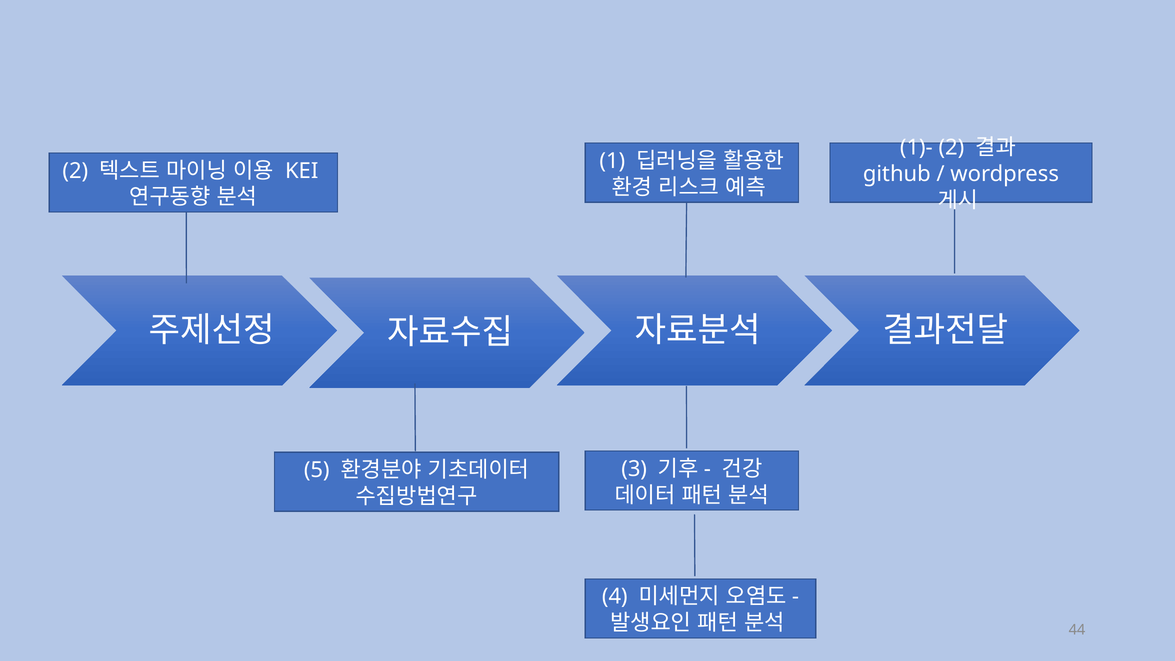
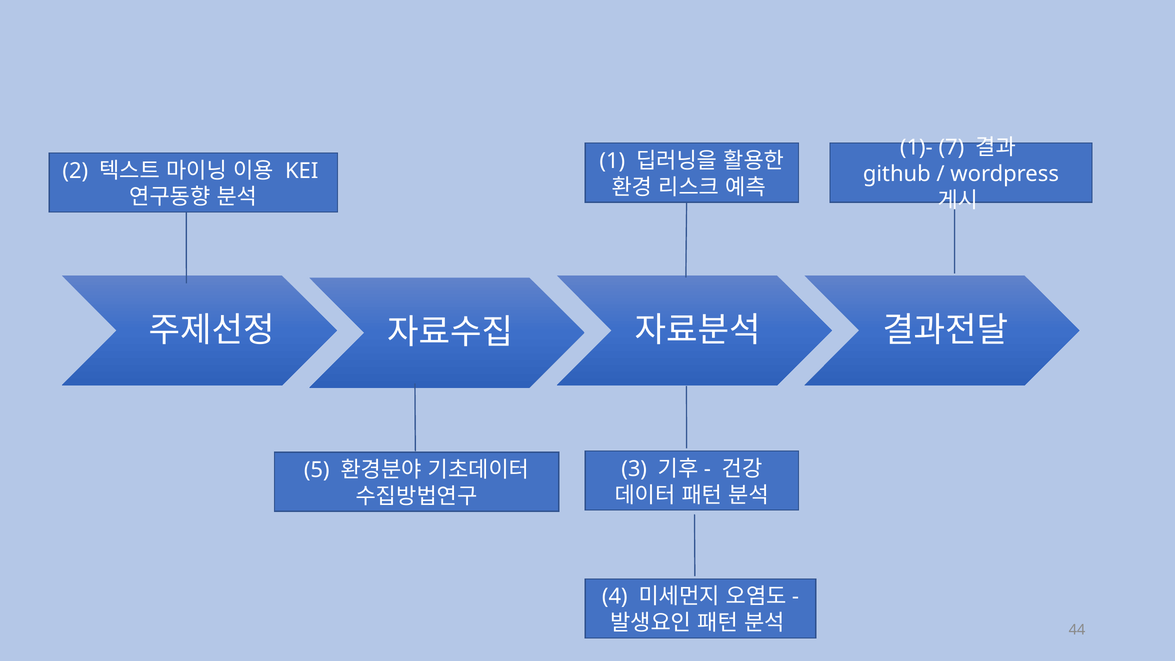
1)- 2: 2 -> 7 (951, 148)
